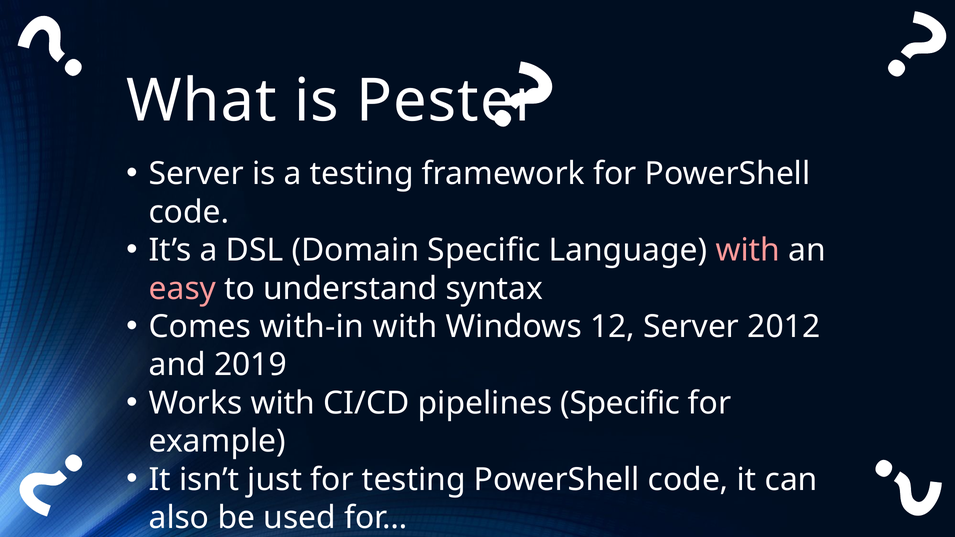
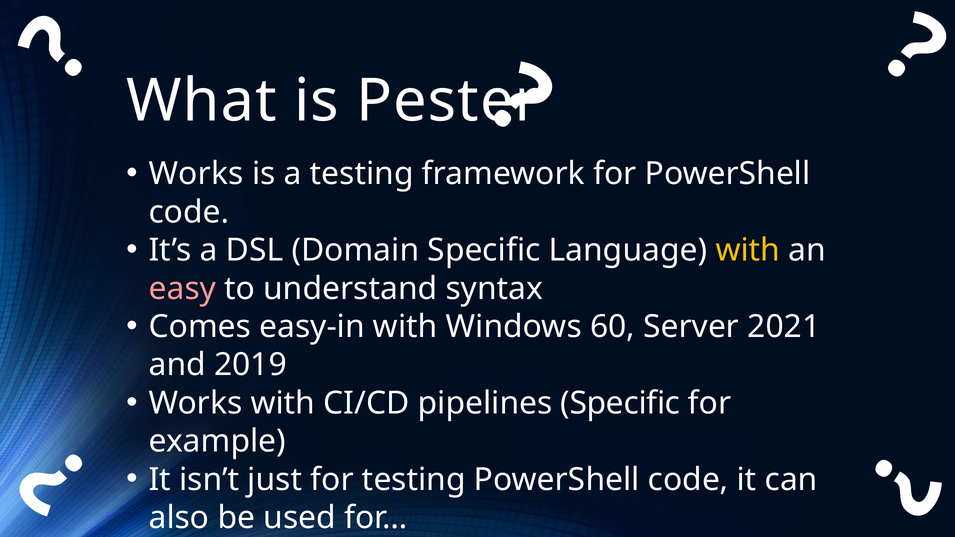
Server: Server -> Works (196, 174)
with colour: pink -> yellow (748, 251)
with-in: with-in -> easy-in (312, 327)
12: 12 -> 60 (613, 327)
2012: 2012 -> 2021 (784, 327)
